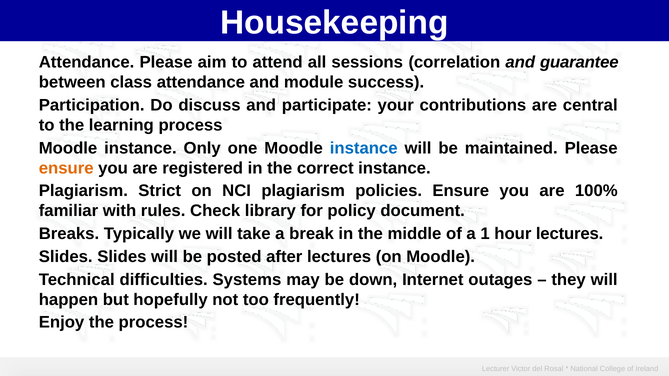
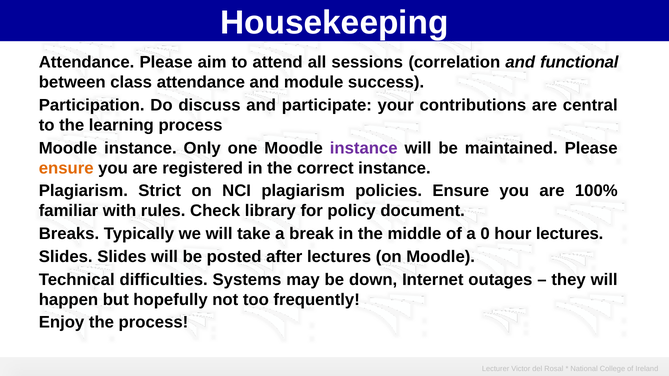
guarantee: guarantee -> functional (579, 62)
instance colour: blue -> purple (364, 148)
1: 1 -> 0 (485, 234)
